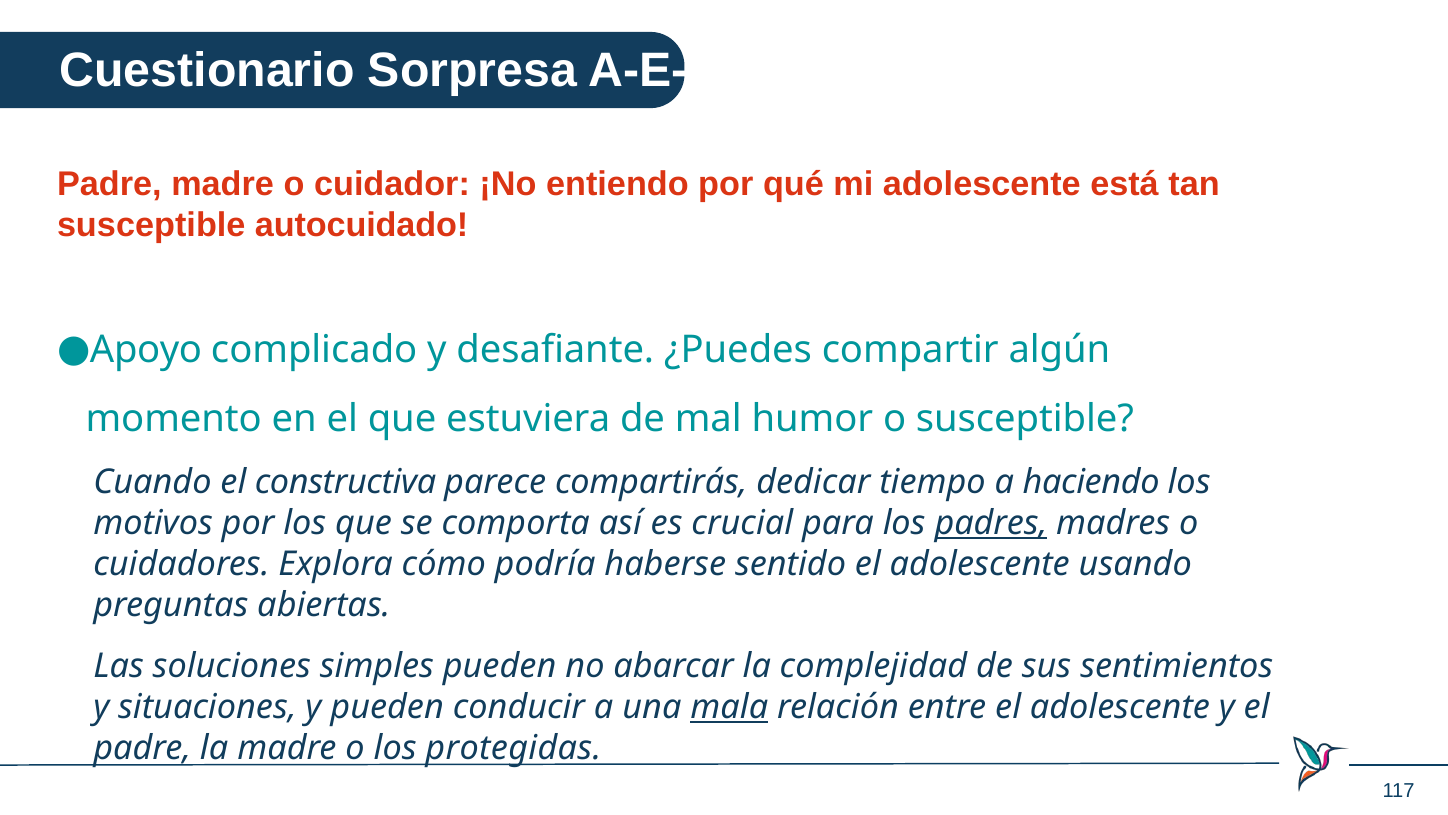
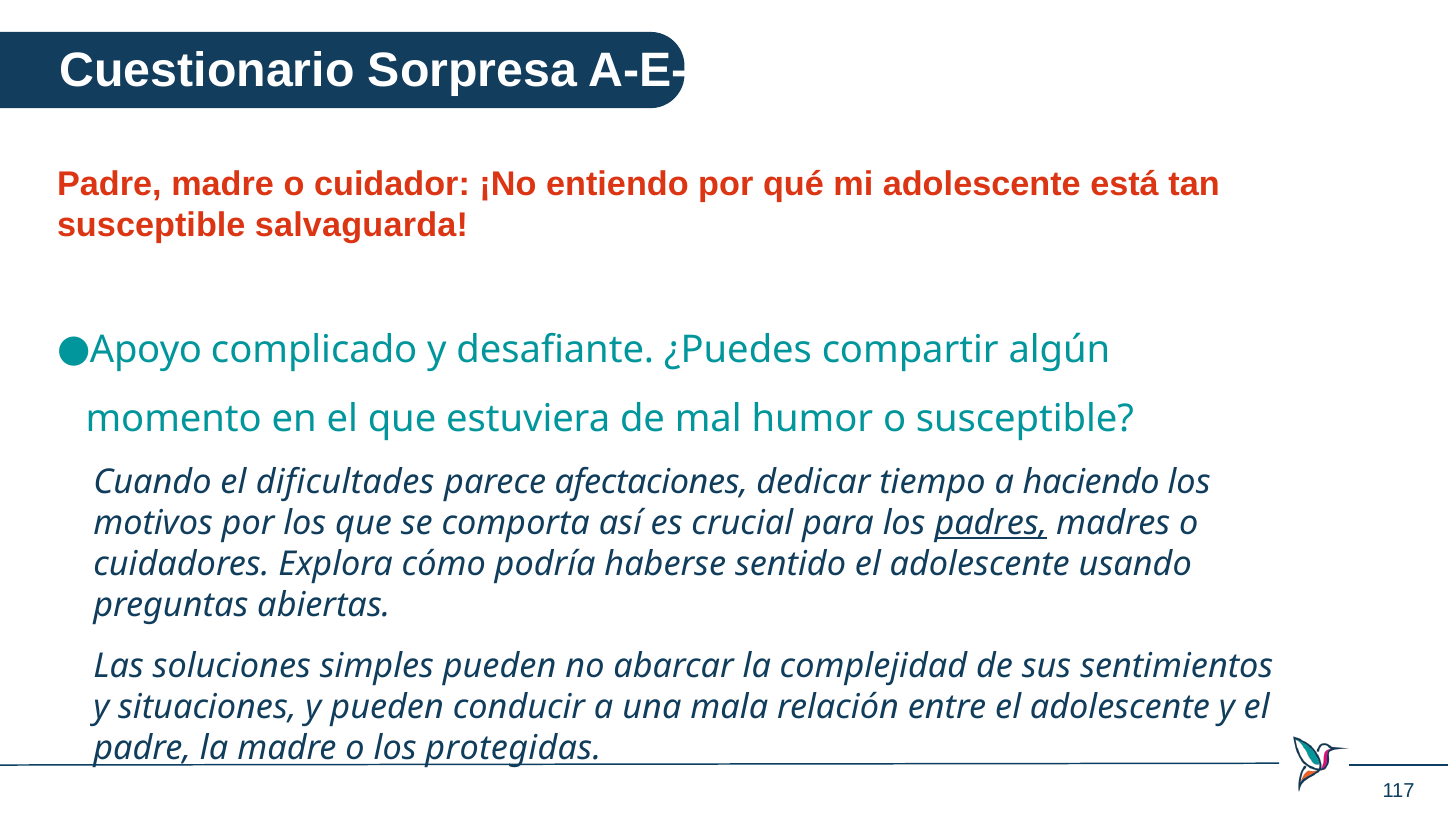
autocuidado: autocuidado -> salvaguarda (361, 225)
constructiva: constructiva -> dificultades (345, 482)
compartirás: compartirás -> afectaciones (651, 482)
mala underline: present -> none (729, 707)
